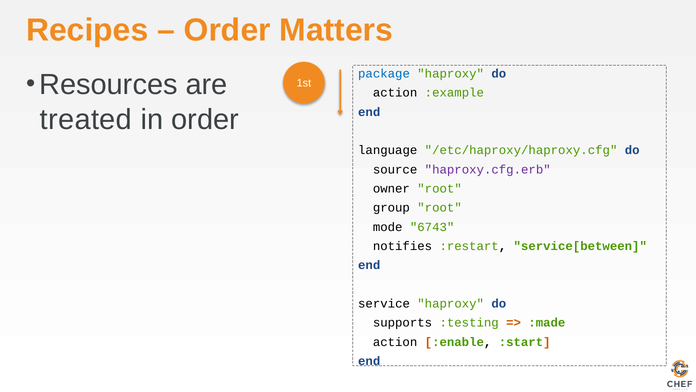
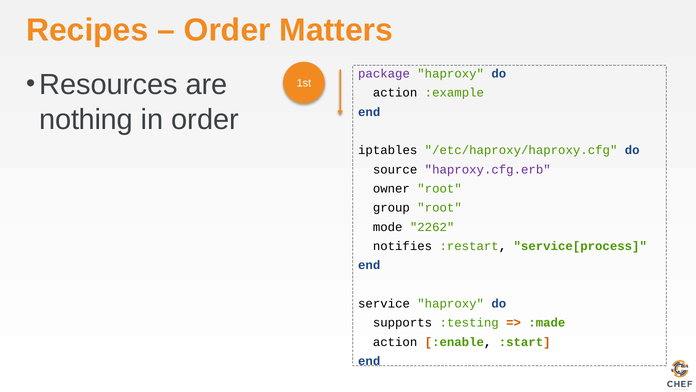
package colour: blue -> purple (384, 74)
treated: treated -> nothing (86, 119)
language: language -> iptables (388, 150)
6743: 6743 -> 2262 (432, 227)
service[between: service[between -> service[process (580, 246)
